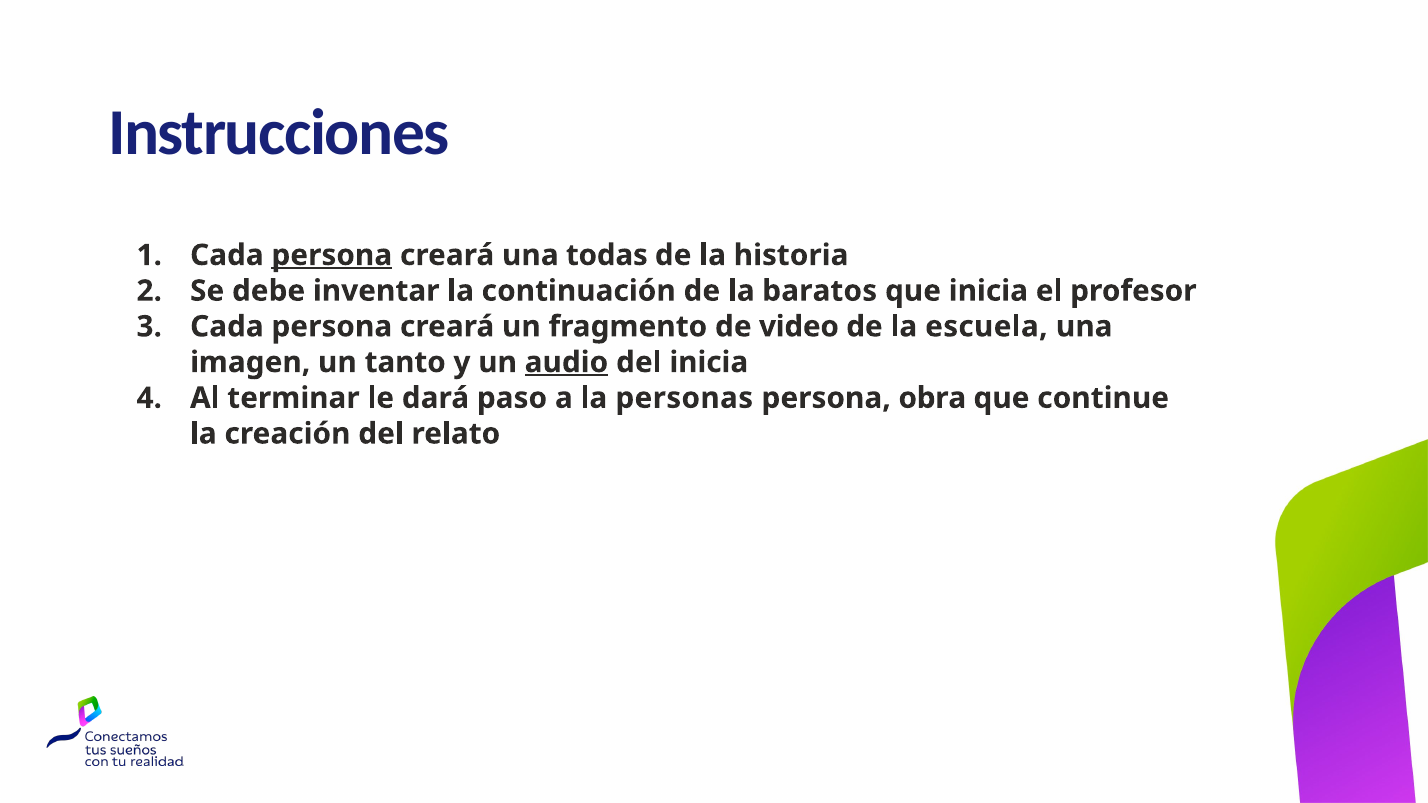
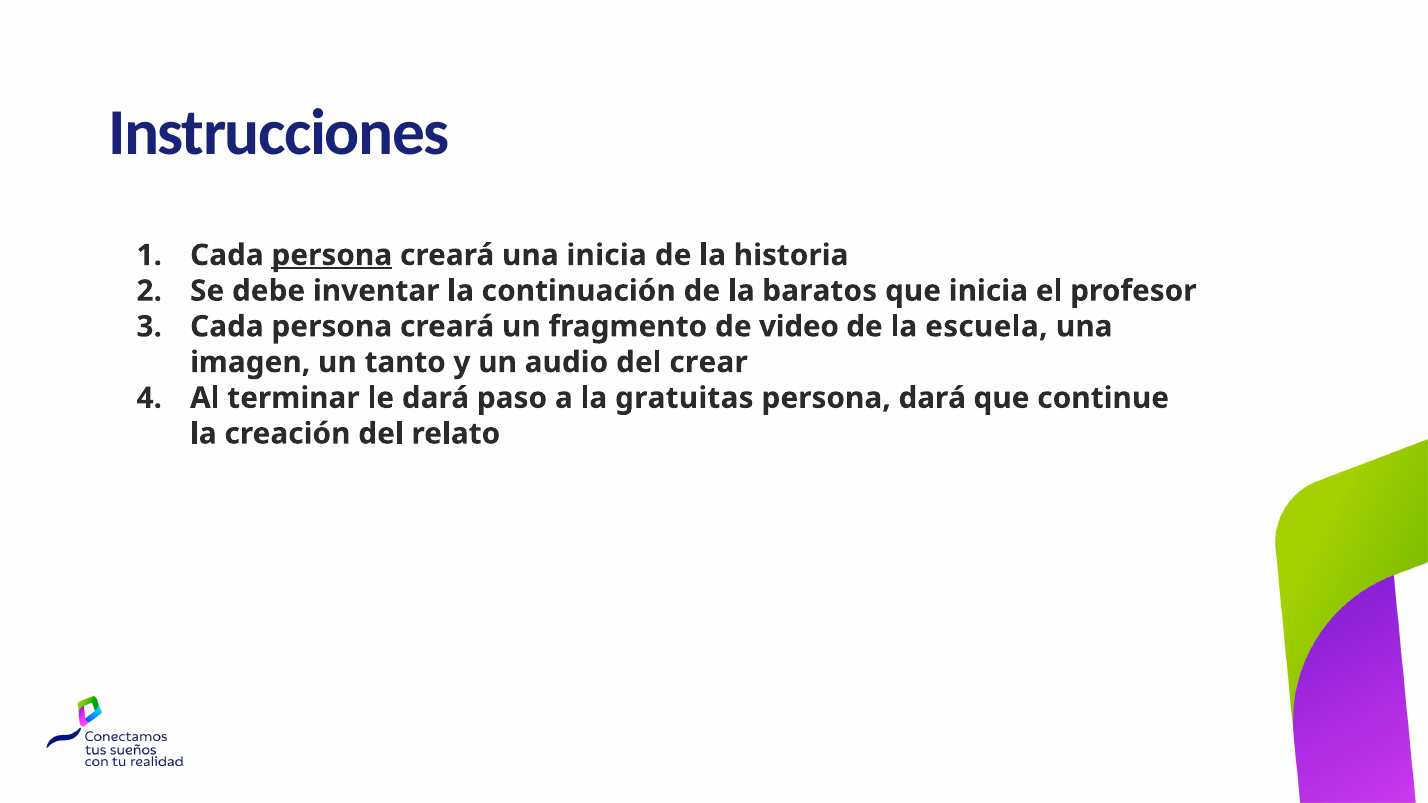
una todas: todas -> inicia (607, 255)
audio underline: present -> none (566, 362)
del inicia: inicia -> crear (709, 362)
personas: personas -> gratuitas (684, 398)
persona obra: obra -> dará (932, 398)
